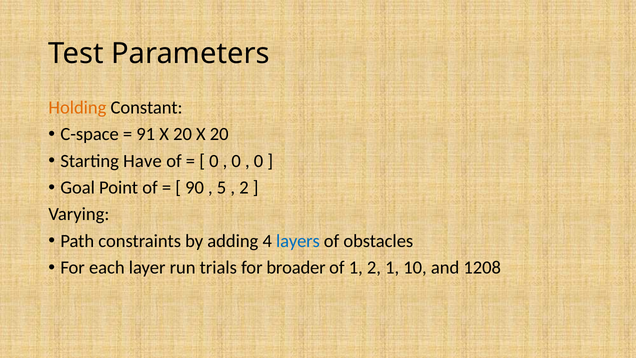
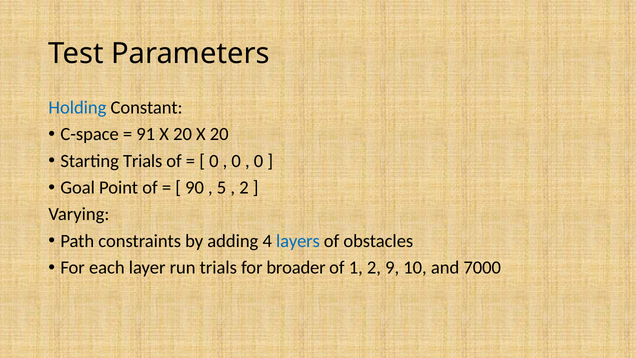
Holding colour: orange -> blue (77, 108)
Starting Have: Have -> Trials (143, 161)
2 1: 1 -> 9 (392, 268)
1208: 1208 -> 7000 (482, 268)
